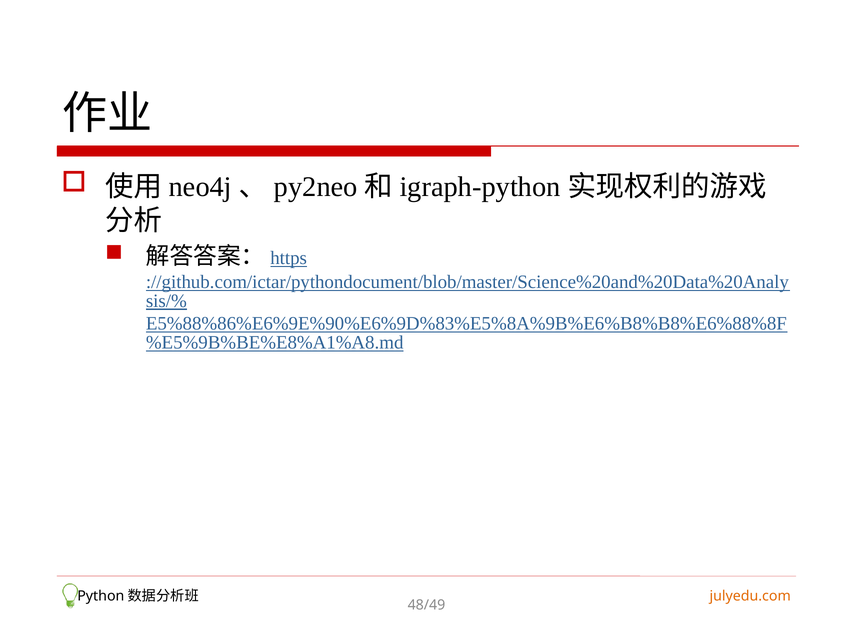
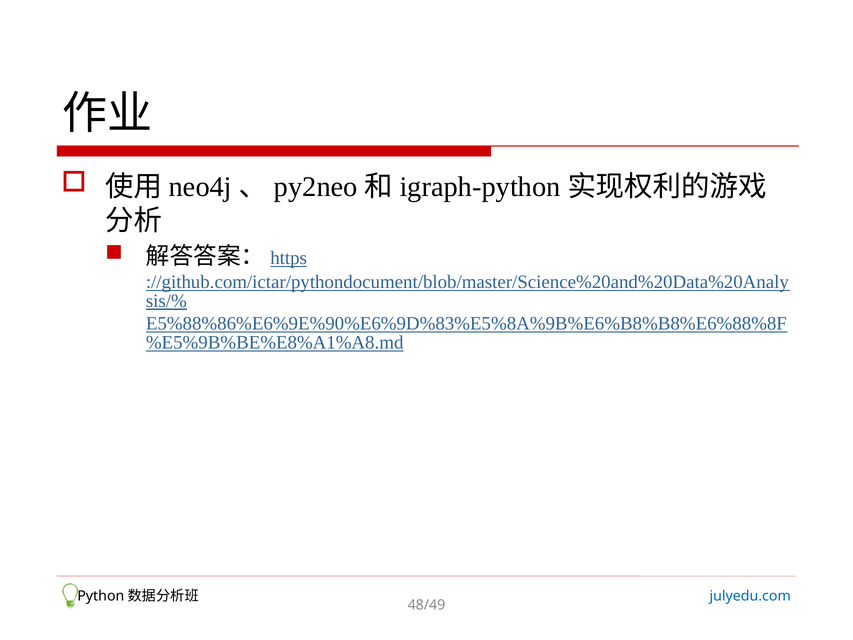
julyedu.com colour: orange -> blue (750, 596)
